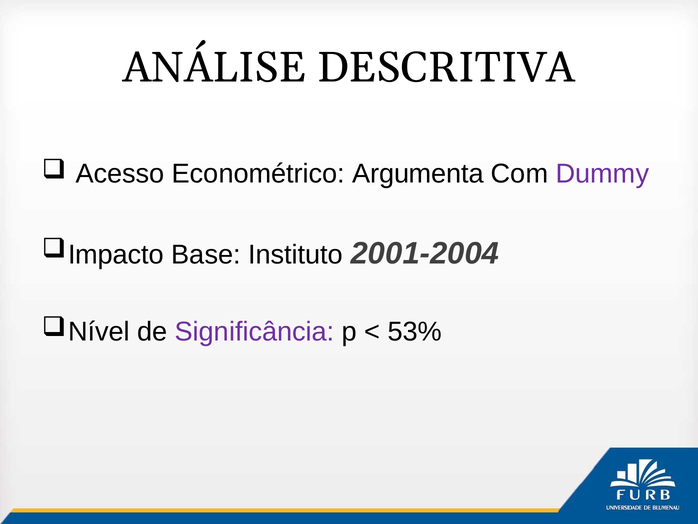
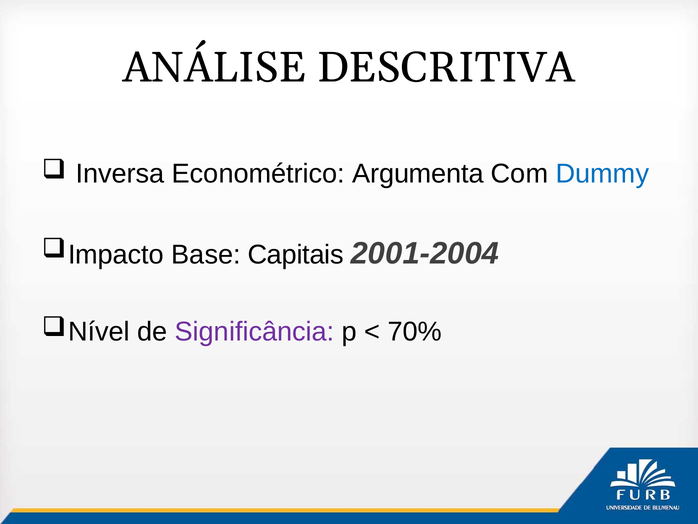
Acesso: Acesso -> Inversa (120, 174)
Dummy colour: purple -> blue (602, 174)
Instituto: Instituto -> Capitais (296, 254)
53%: 53% -> 70% (415, 331)
